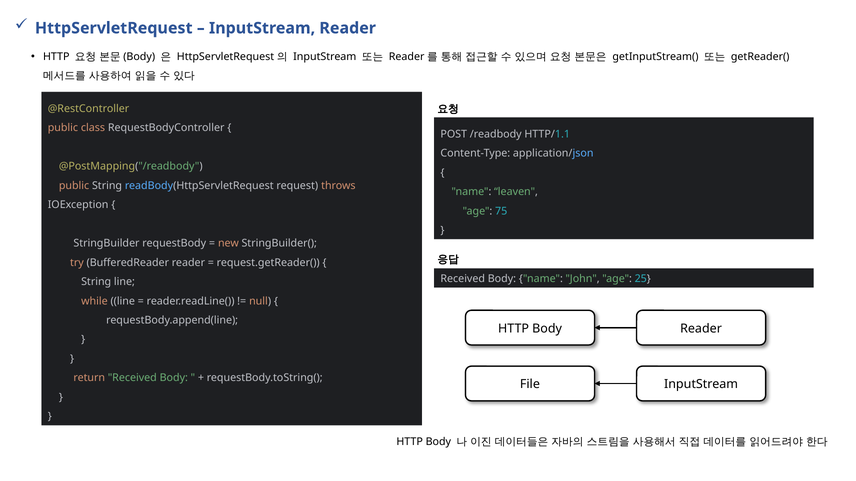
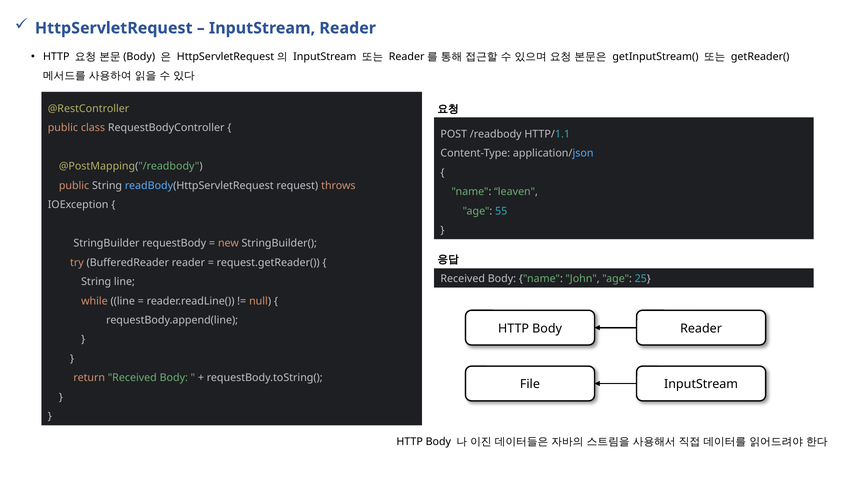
75: 75 -> 55 (501, 211)
